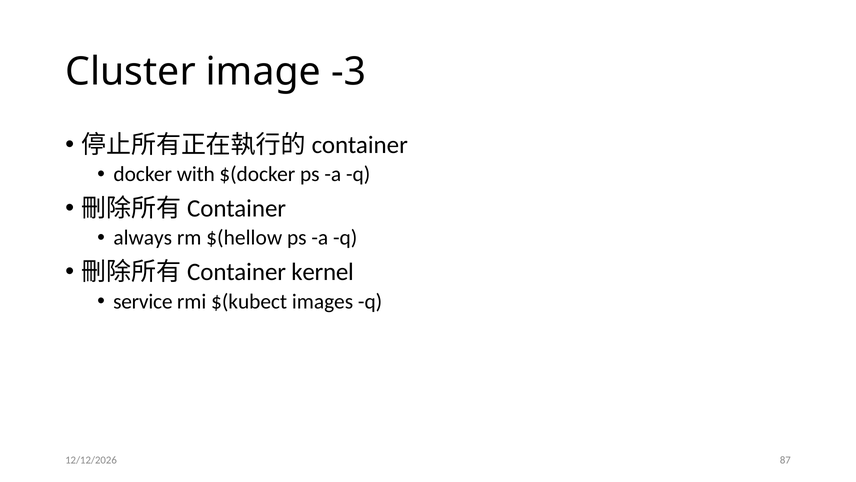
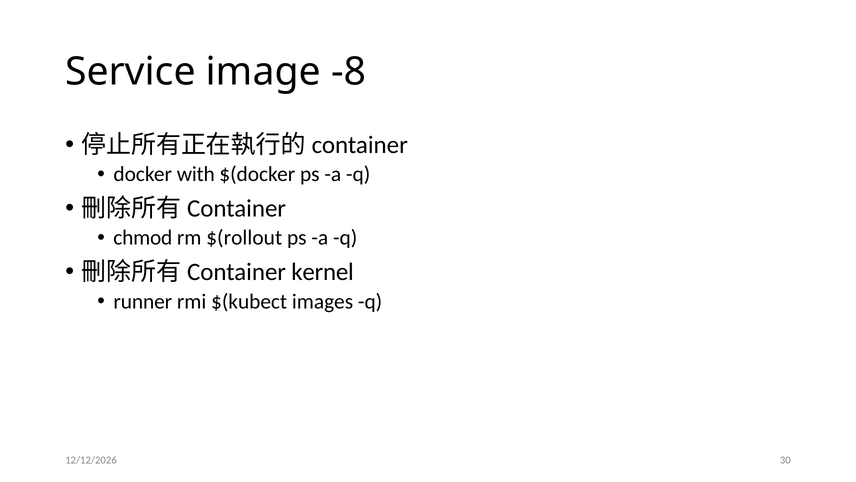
Cluster: Cluster -> Service (131, 72)
-3: -3 -> -8 (349, 72)
always: always -> chmod (143, 238)
$(hellow: $(hellow -> $(rollout (244, 238)
service: service -> runner (143, 301)
87: 87 -> 30 (785, 460)
